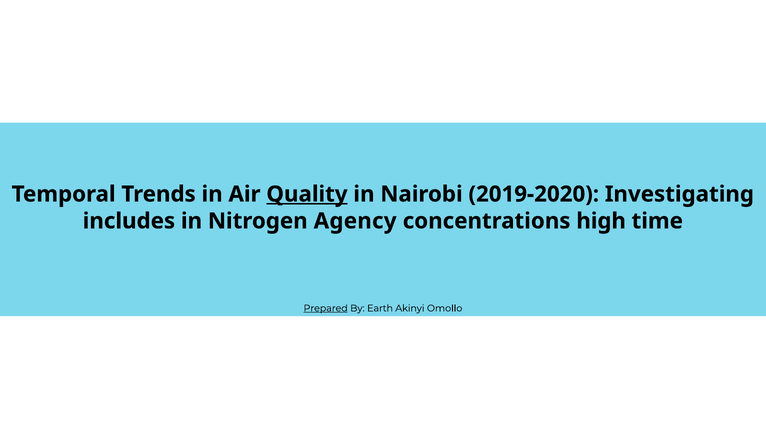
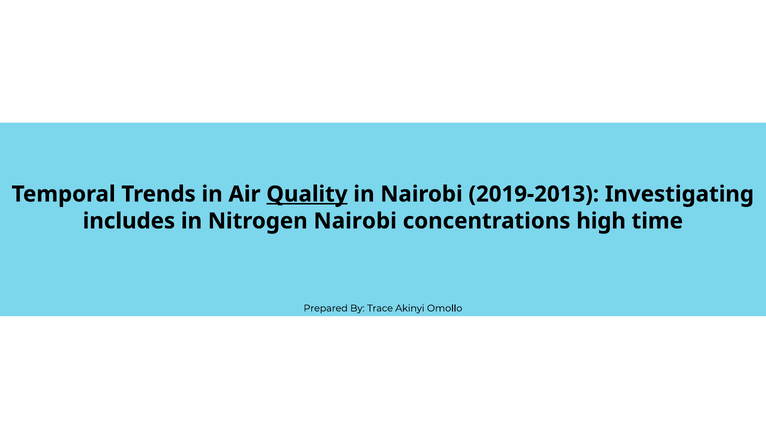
2019-2020: 2019-2020 -> 2019-2013 (534, 194)
Nitrogen Agency: Agency -> Nairobi (355, 221)
Prepared underline: present -> none (326, 308)
Earth: Earth -> Trace (380, 308)
